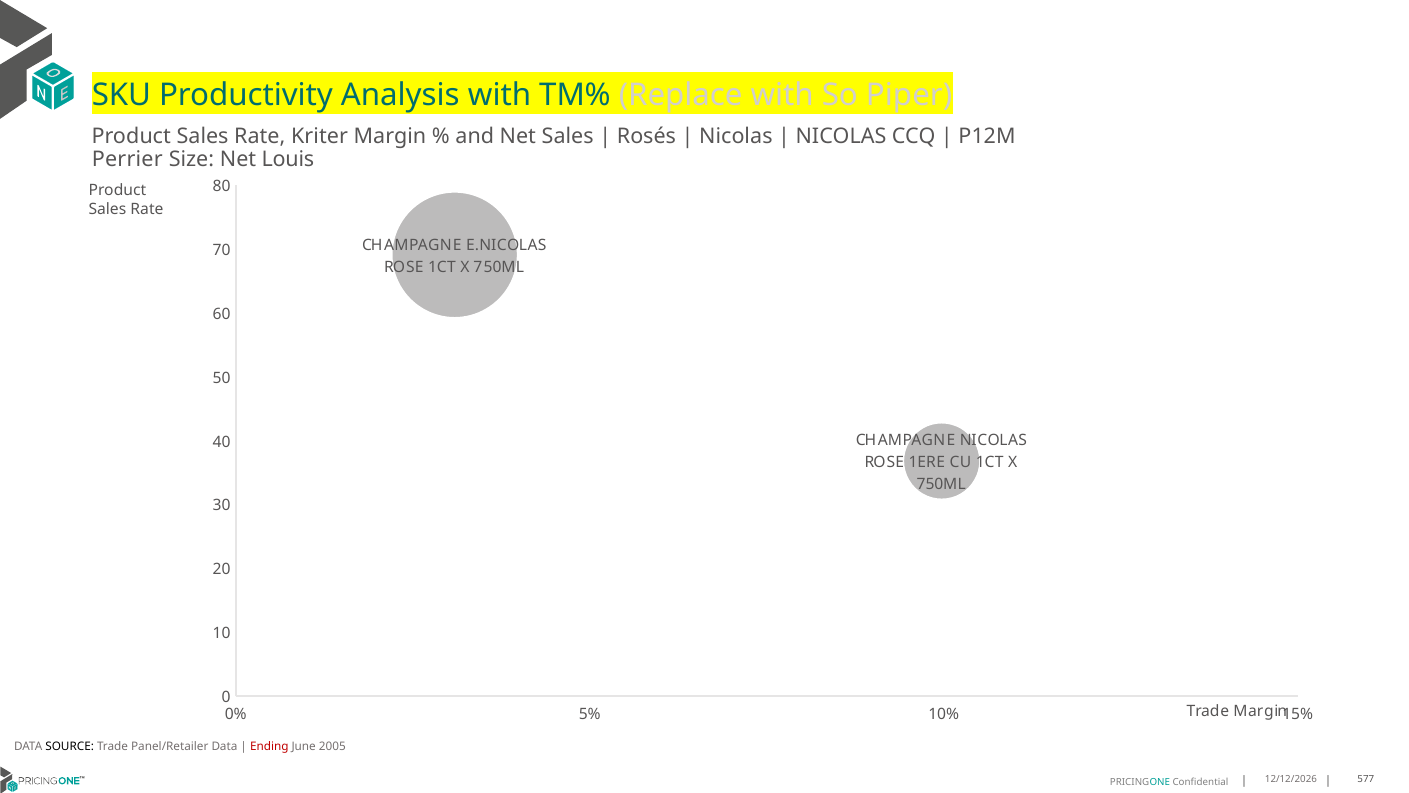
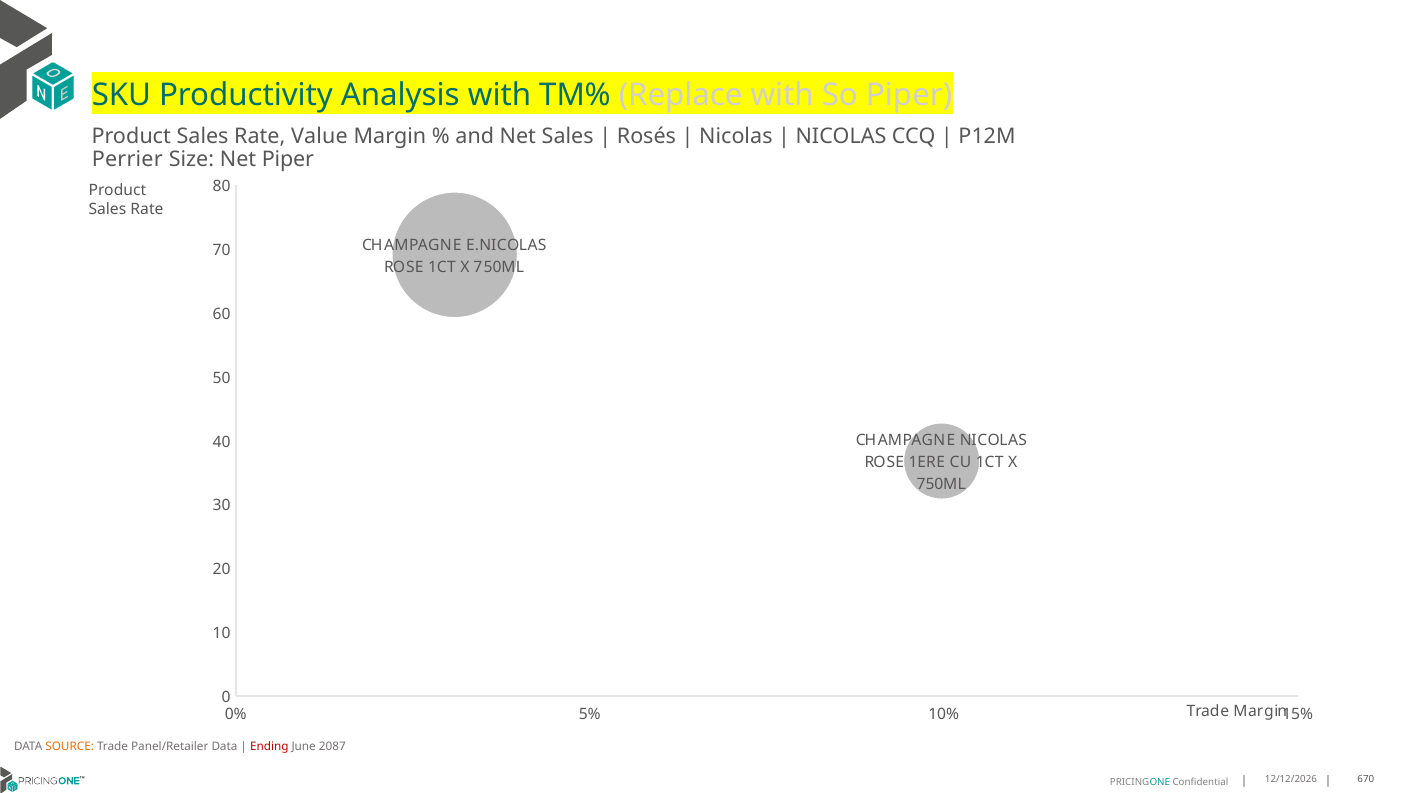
Kriter: Kriter -> Value (319, 136)
Net Louis: Louis -> Piper (288, 160)
SOURCE colour: black -> orange (70, 746)
2005: 2005 -> 2087 (332, 746)
577: 577 -> 670 (1366, 779)
